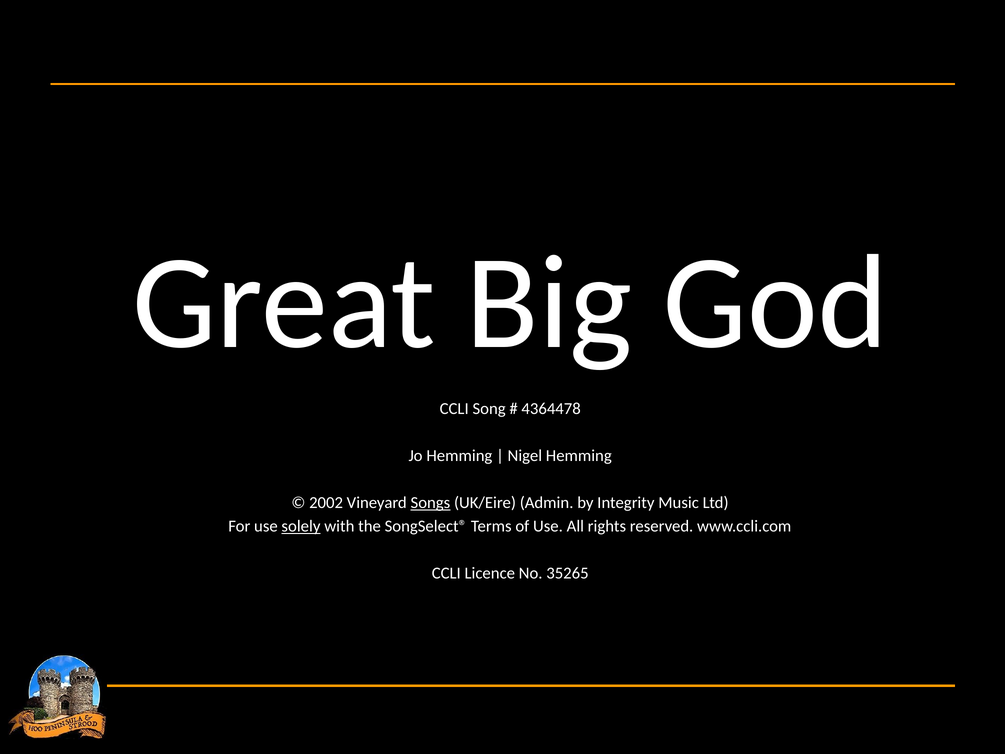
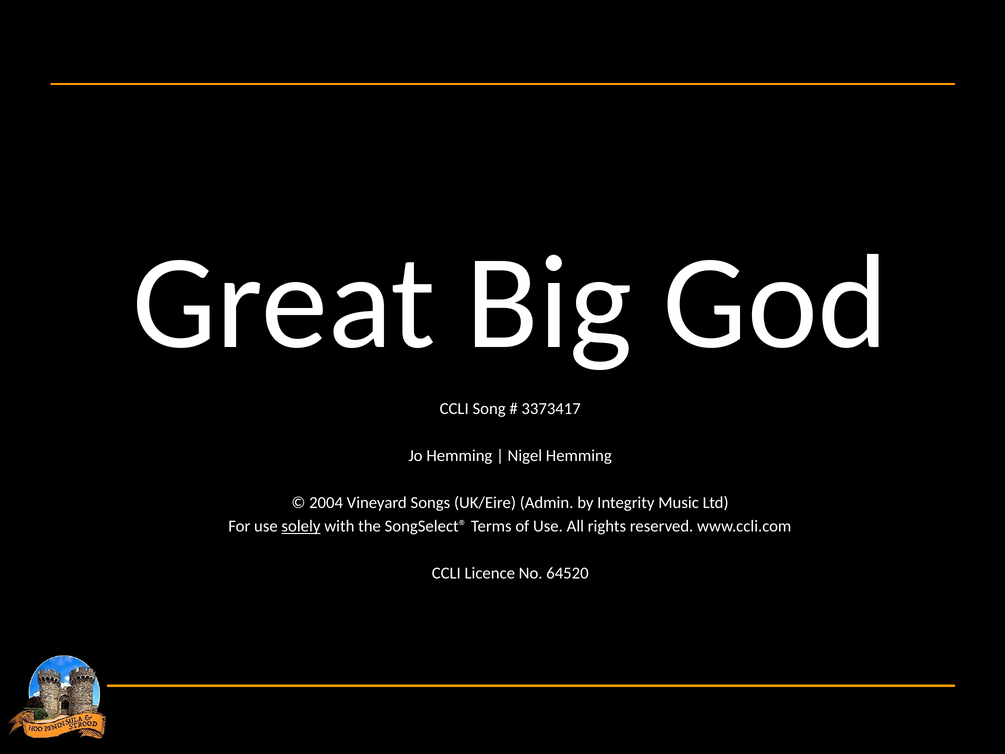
4364478: 4364478 -> 3373417 (551, 409)
2002: 2002 -> 2004 (326, 503)
Songs underline: present -> none (430, 503)
35265: 35265 -> 64520 (567, 573)
